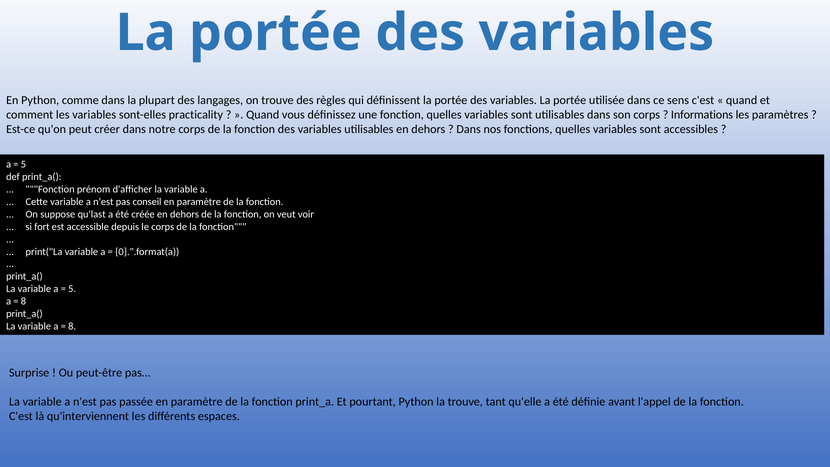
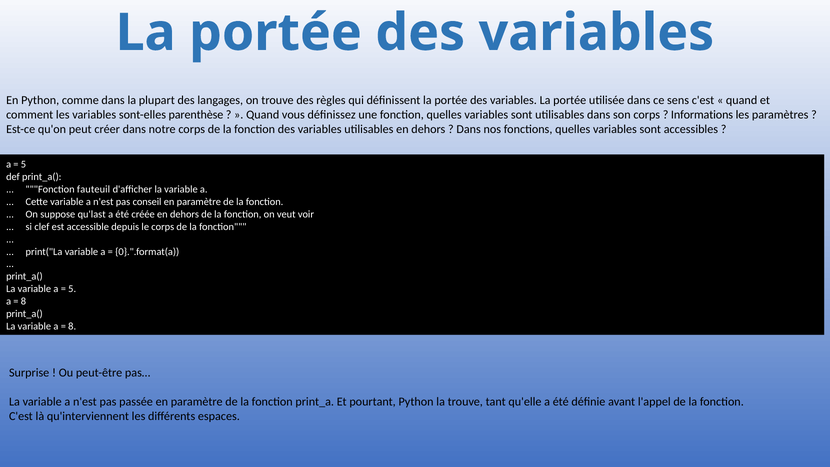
practicality: practicality -> parenthèse (196, 115)
prénom: prénom -> fauteuil (94, 189)
fort: fort -> clef (42, 227)
